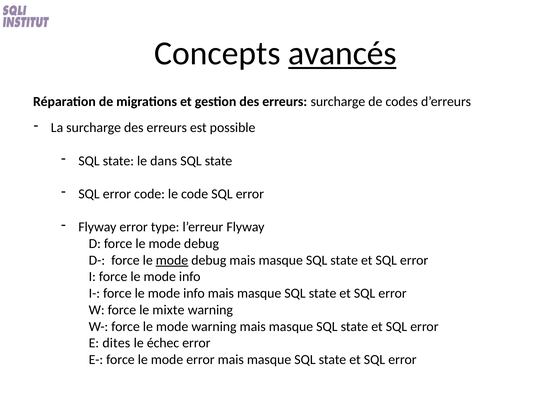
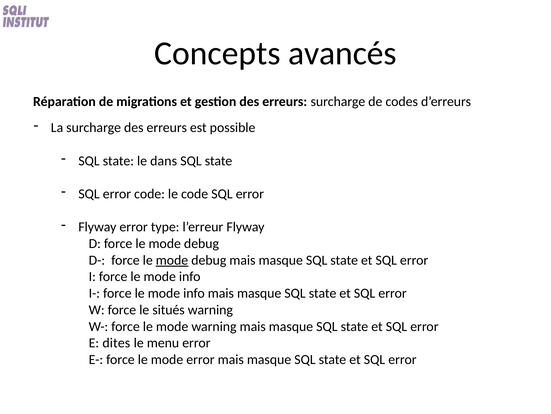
avancés underline: present -> none (342, 53)
mixte: mixte -> situés (169, 309)
échec: échec -> menu (163, 342)
